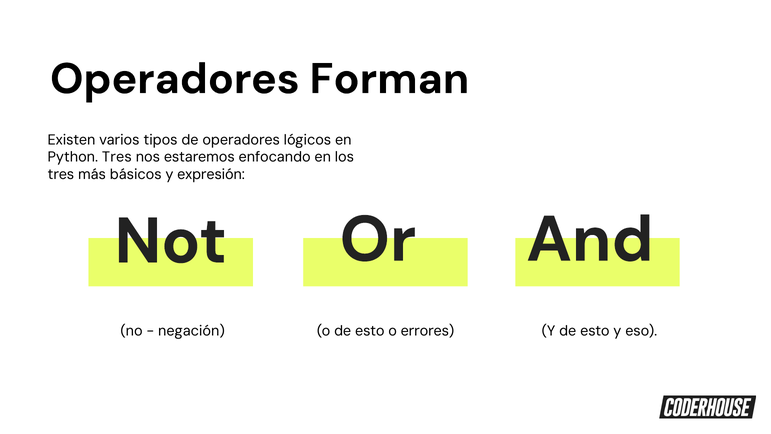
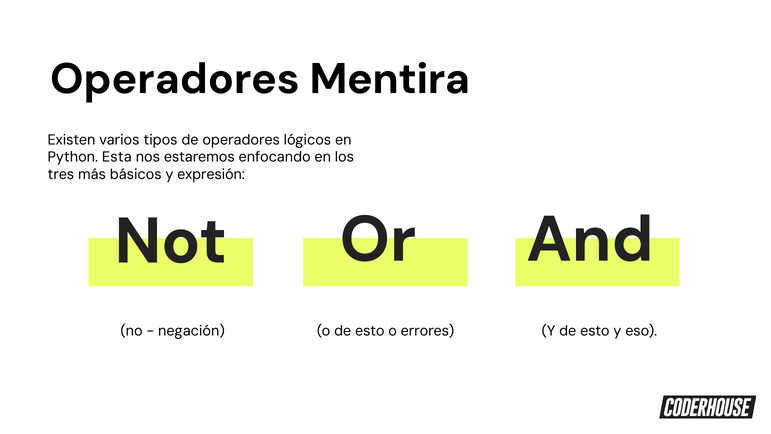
Forman: Forman -> Mentira (390, 79)
Python Tres: Tres -> Esta (117, 157)
